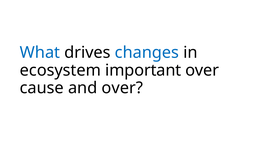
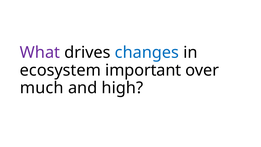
What colour: blue -> purple (40, 53)
cause: cause -> much (42, 88)
and over: over -> high (122, 88)
